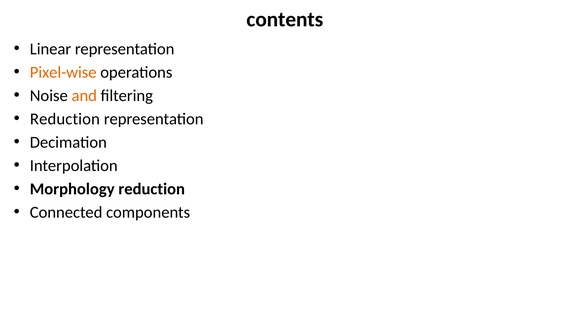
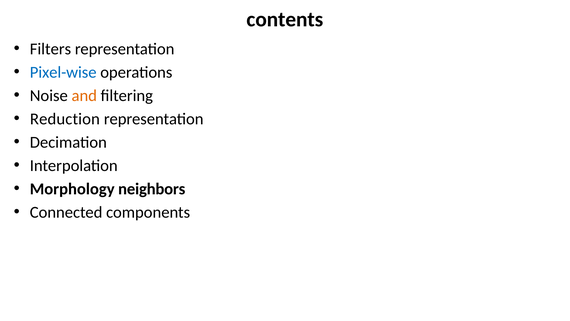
Linear: Linear -> Filters (50, 49)
Pixel-wise colour: orange -> blue (63, 72)
Morphology reduction: reduction -> neighbors (152, 189)
